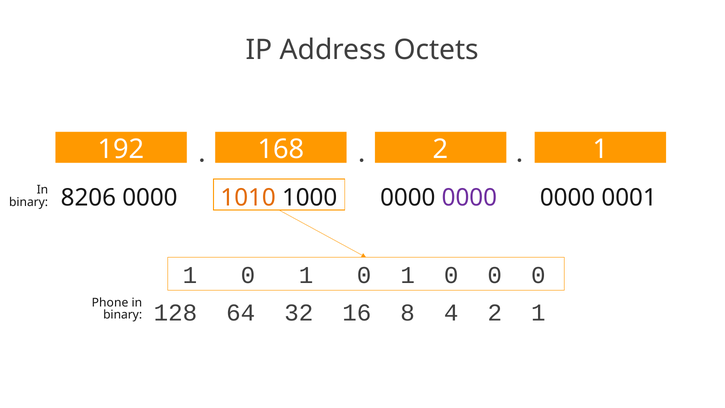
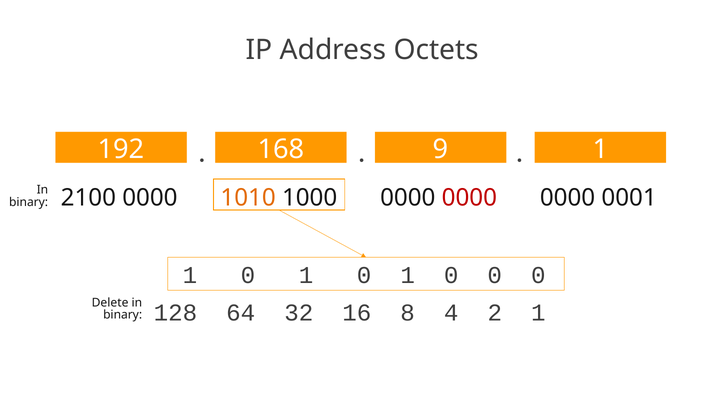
2: 2 -> 9 (441, 149)
8206: 8206 -> 2100 (88, 198)
0000 colour: purple -> red (469, 198)
Phone: Phone -> Delete (110, 302)
